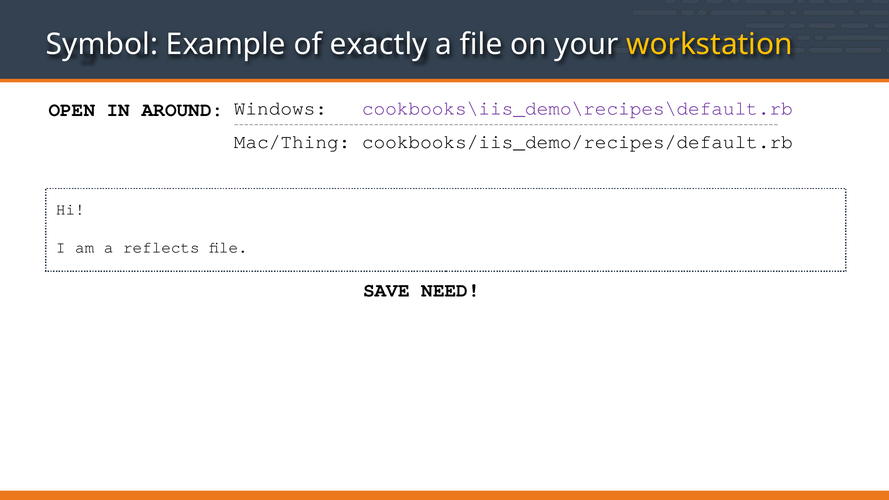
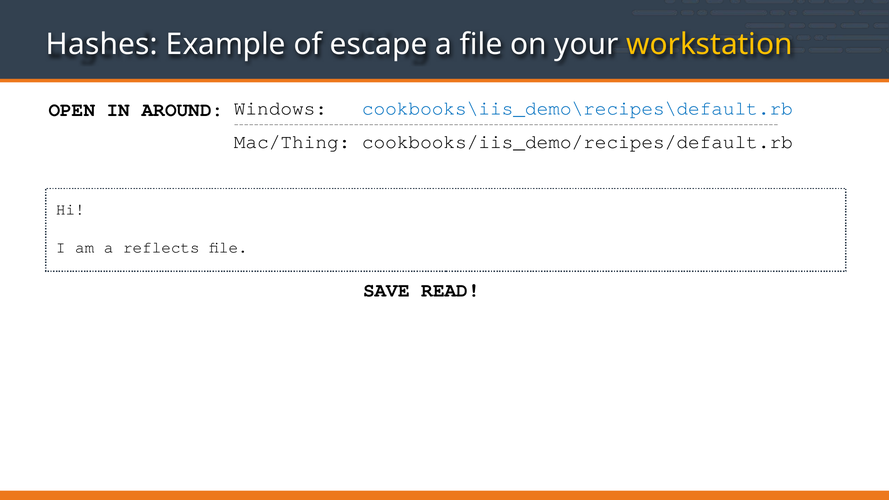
Symbol: Symbol -> Hashes (102, 45)
exactly: exactly -> escape (379, 45)
cookbooks\iis_demo\recipes\default.rb colour: purple -> blue (577, 108)
NEED: NEED -> READ (451, 290)
